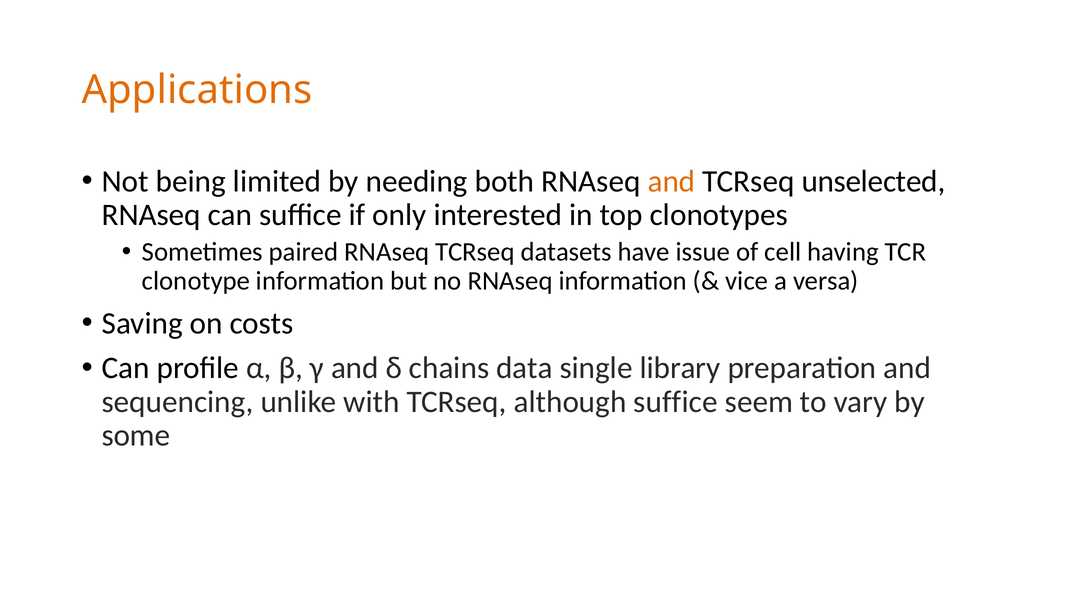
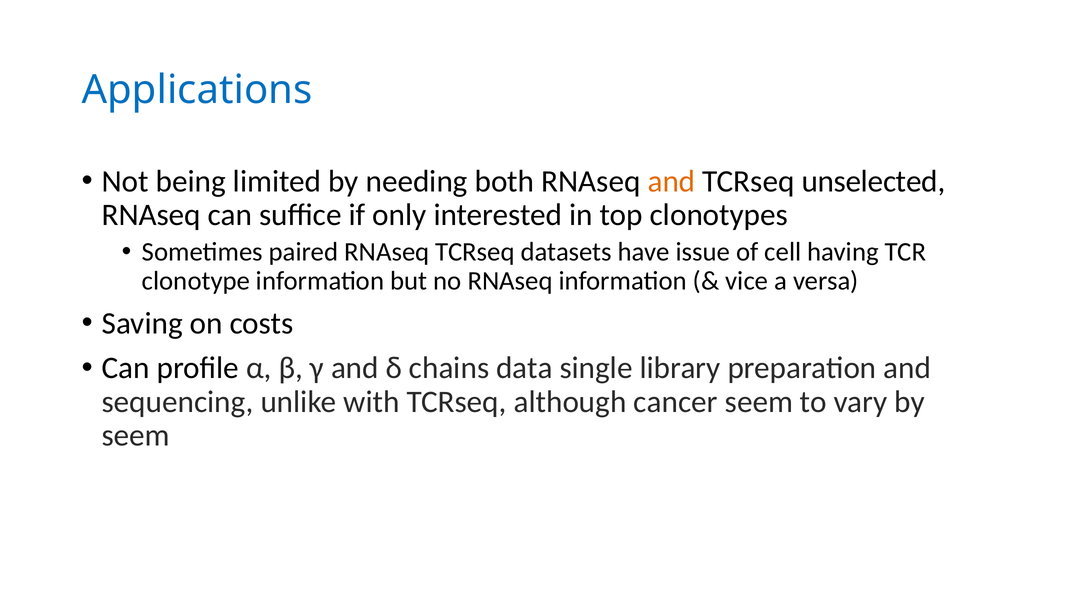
Applications colour: orange -> blue (197, 90)
although suffice: suffice -> cancer (676, 401)
some: some -> seem (136, 435)
